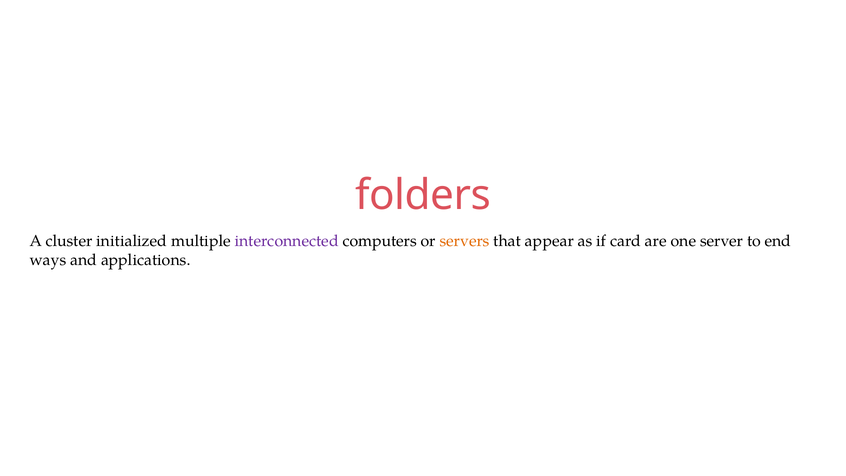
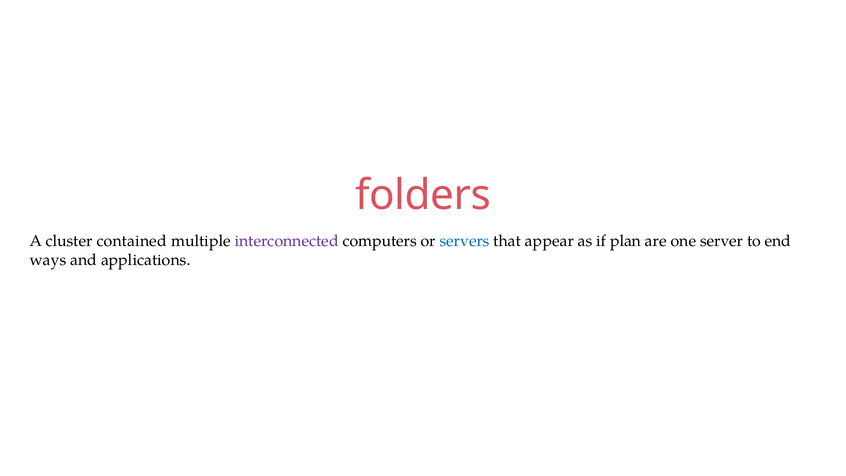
initialized: initialized -> contained (132, 241)
servers colour: orange -> blue (465, 241)
card: card -> plan (626, 241)
